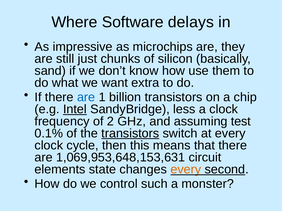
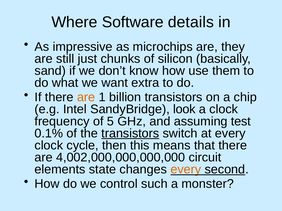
delays: delays -> details (191, 22)
are colour: blue -> orange (86, 97)
Intel underline: present -> none (75, 110)
less: less -> look (184, 110)
2: 2 -> 5 (110, 122)
1,069,953,648,153,631: 1,069,953,648,153,631 -> 4,002,000,000,000,000 (121, 158)
